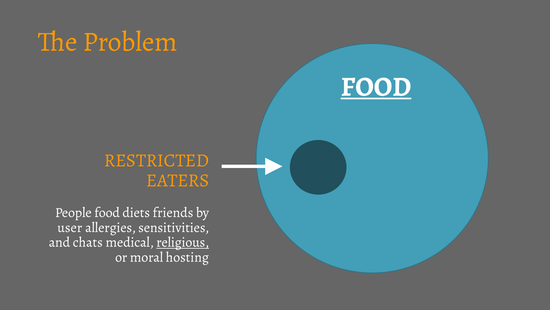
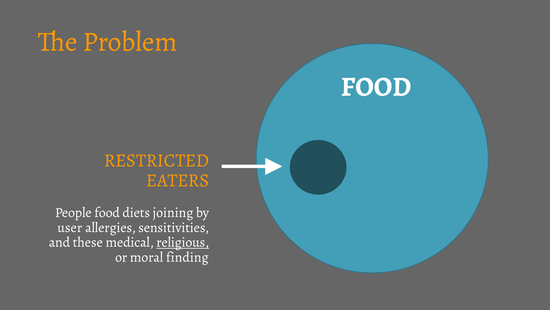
FOOD underline: present -> none (376, 86)
friends: friends -> joining (173, 212)
chats: chats -> these (88, 242)
hosting: hosting -> finding (187, 257)
